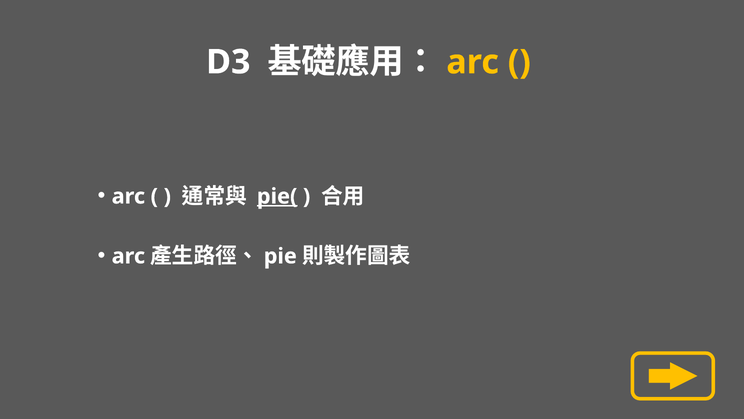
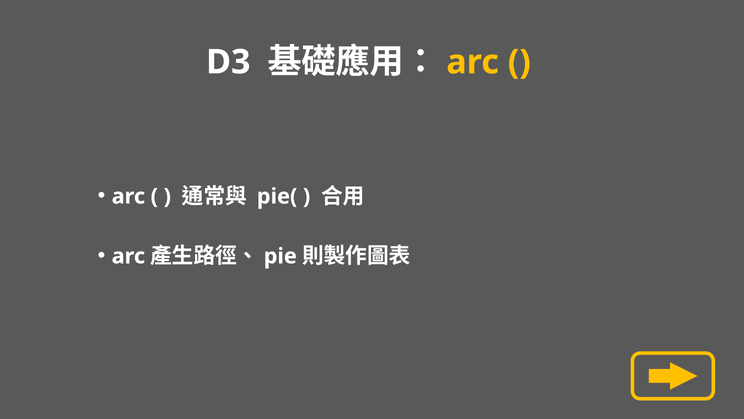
pie( underline: present -> none (277, 196)
